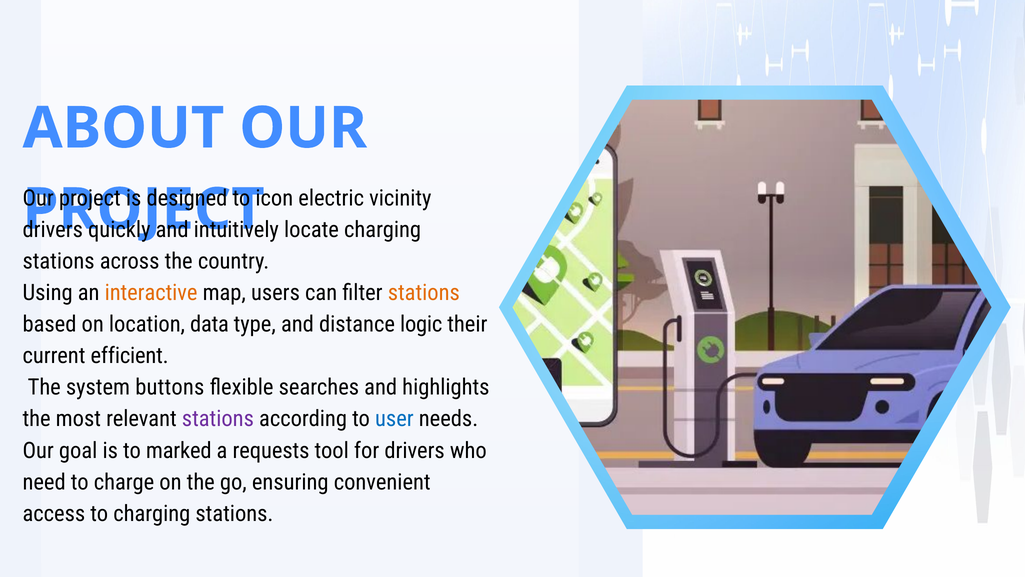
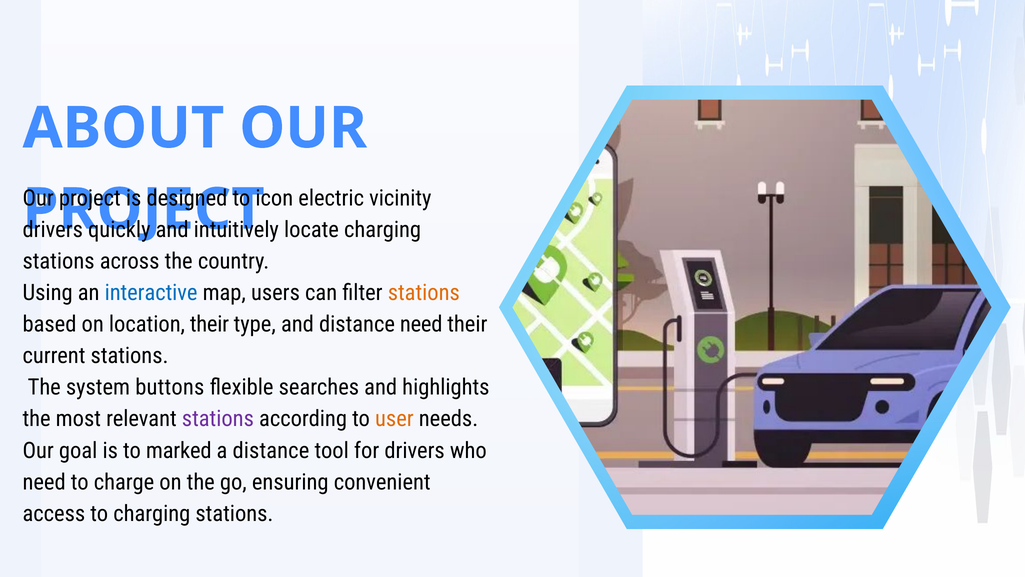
interactive colour: orange -> blue (151, 293)
location data: data -> their (209, 324)
distance logic: logic -> need (421, 324)
current efficient: efficient -> stations (130, 356)
user colour: blue -> orange (394, 419)
a requests: requests -> distance (271, 450)
